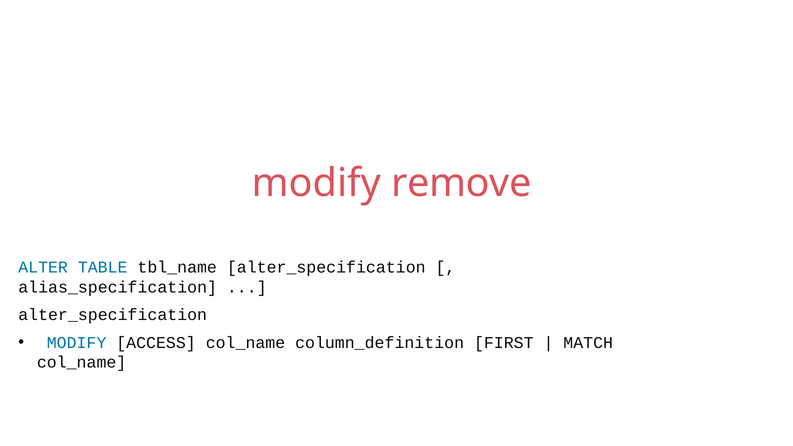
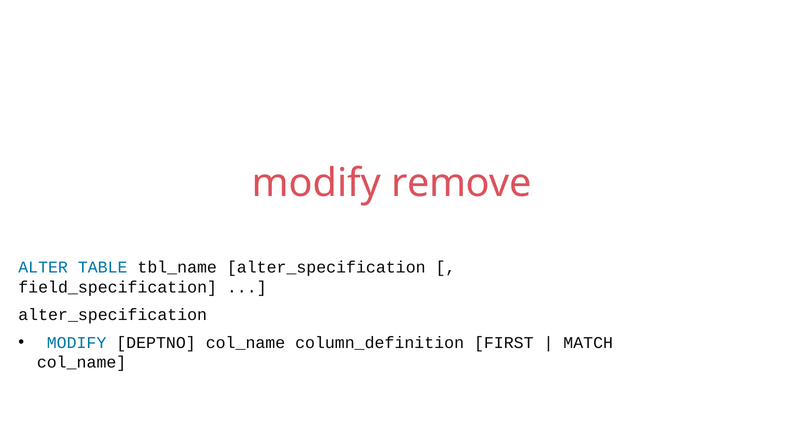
alias_specification: alias_specification -> field_specification (118, 287)
ACCESS: ACCESS -> DEPTNO (156, 343)
